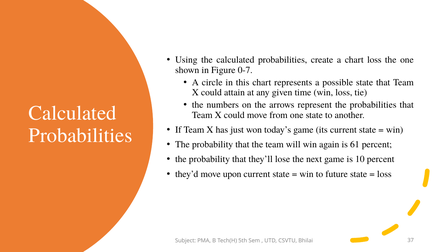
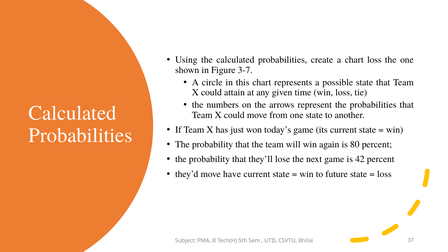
0-7: 0-7 -> 3-7 (245, 70)
61: 61 -> 80 (355, 144)
10: 10 -> 42 (360, 159)
upon: upon -> have (232, 174)
